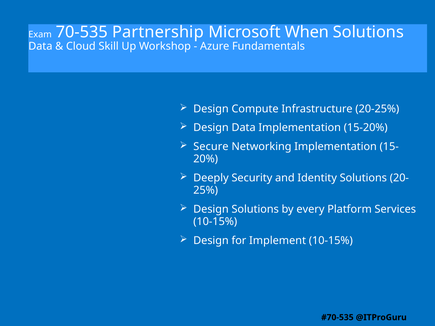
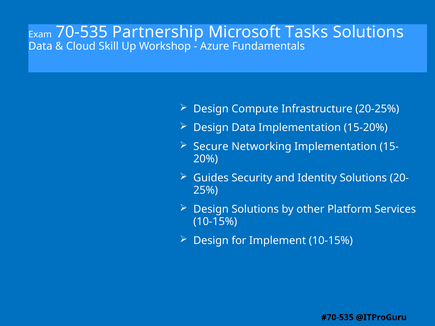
When: When -> Tasks (307, 32)
Deeply: Deeply -> Guides (211, 178)
every: every -> other (310, 209)
